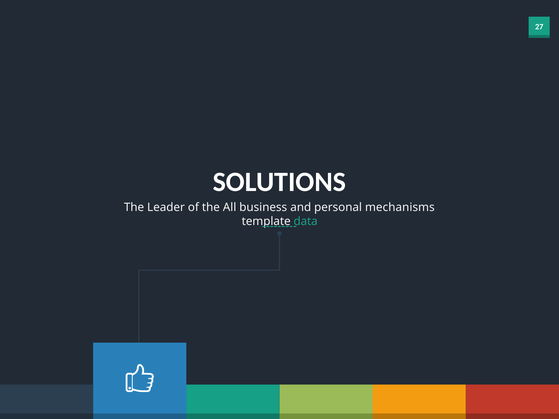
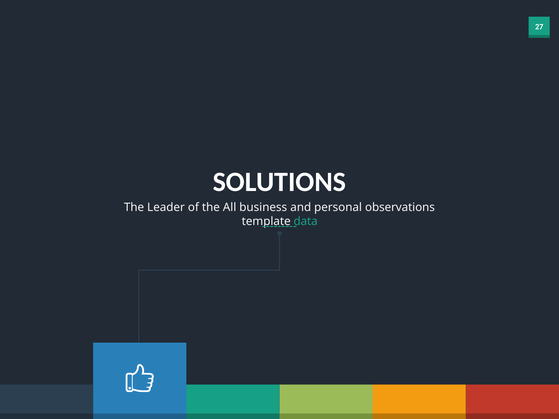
mechanisms: mechanisms -> observations (400, 207)
